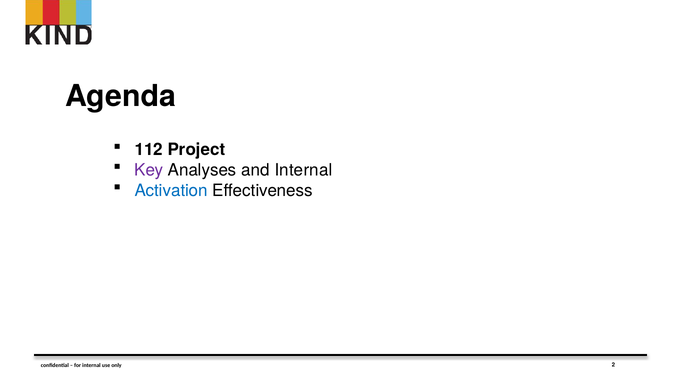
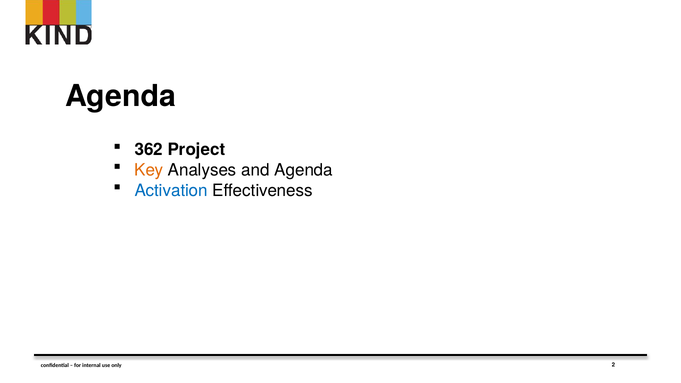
112: 112 -> 362 (149, 150)
Key colour: purple -> orange (149, 170)
and Internal: Internal -> Agenda (304, 170)
